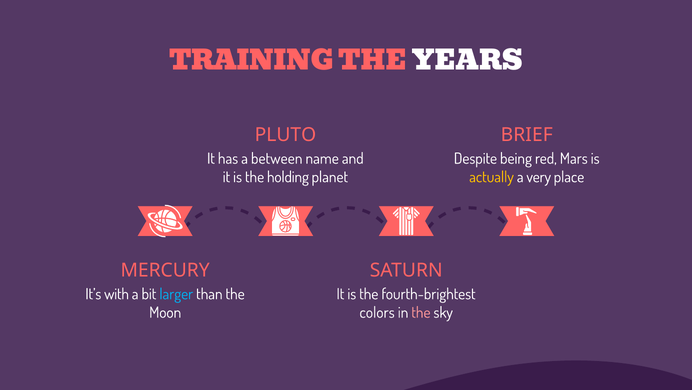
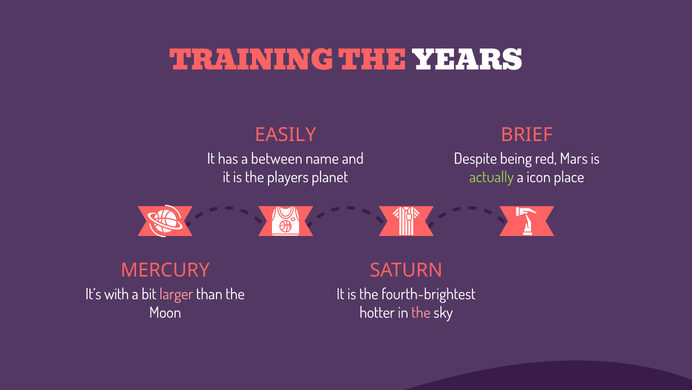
PLUTO: PLUTO -> EASILY (285, 135)
holding: holding -> players (288, 177)
actually colour: yellow -> light green (491, 177)
very: very -> icon (539, 177)
larger colour: light blue -> pink (176, 294)
colors: colors -> hotter (377, 312)
